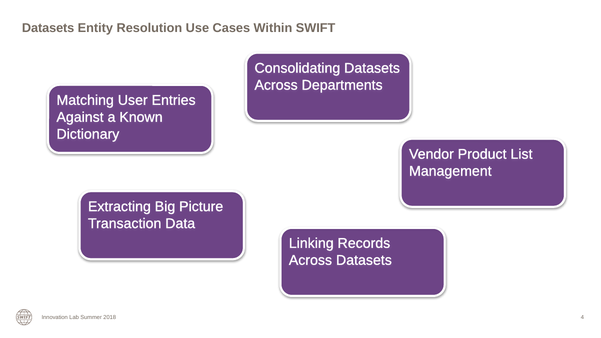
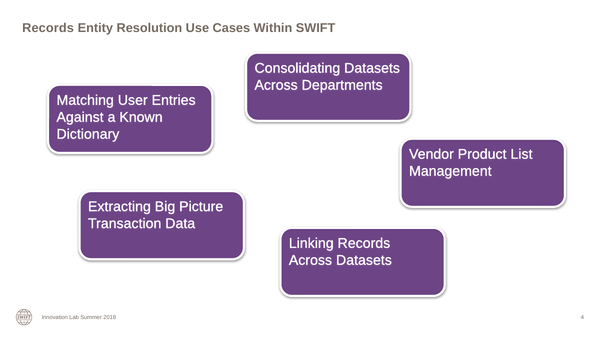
Datasets: Datasets -> Records (48, 28)
